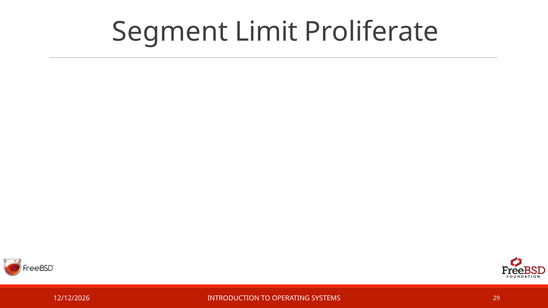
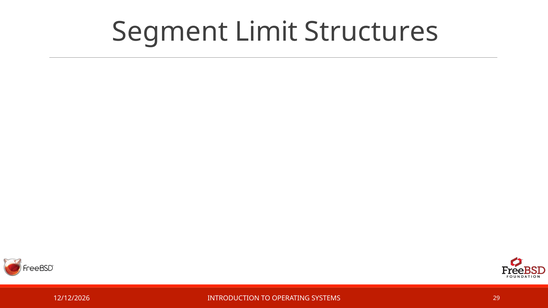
Proliferate: Proliferate -> Structures (371, 32)
